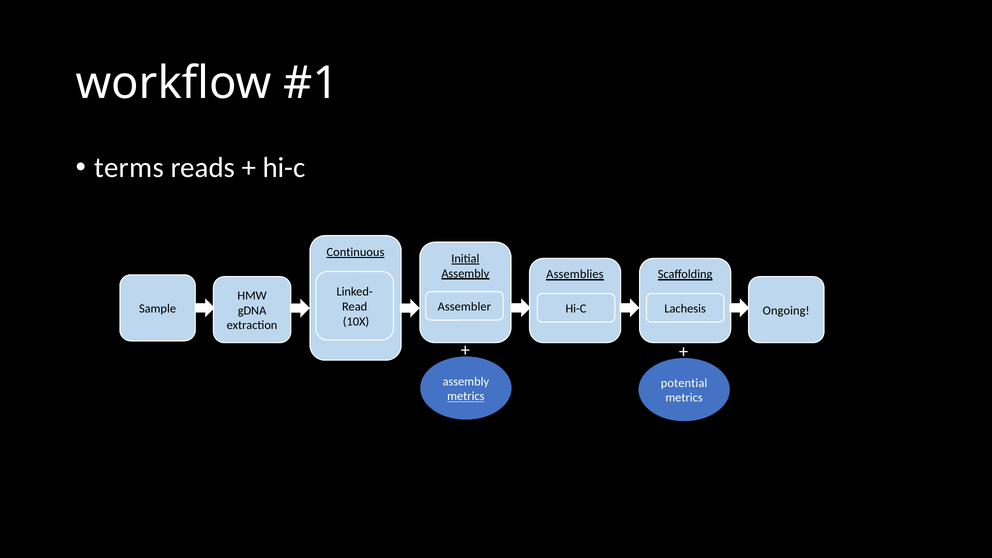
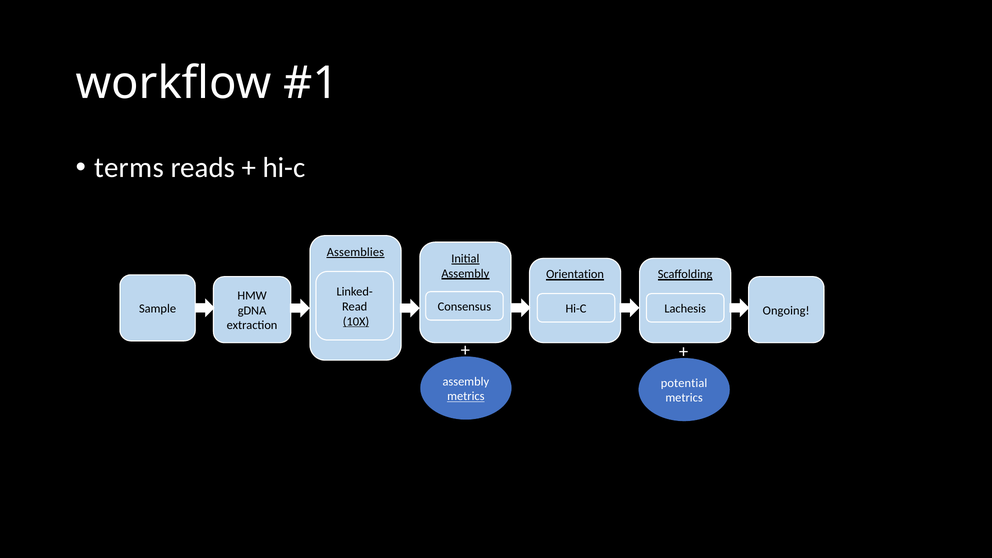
Continuous: Continuous -> Assemblies (355, 252)
Assemblies: Assemblies -> Orientation (575, 274)
Assembler: Assembler -> Consensus (464, 307)
10X underline: none -> present (356, 321)
